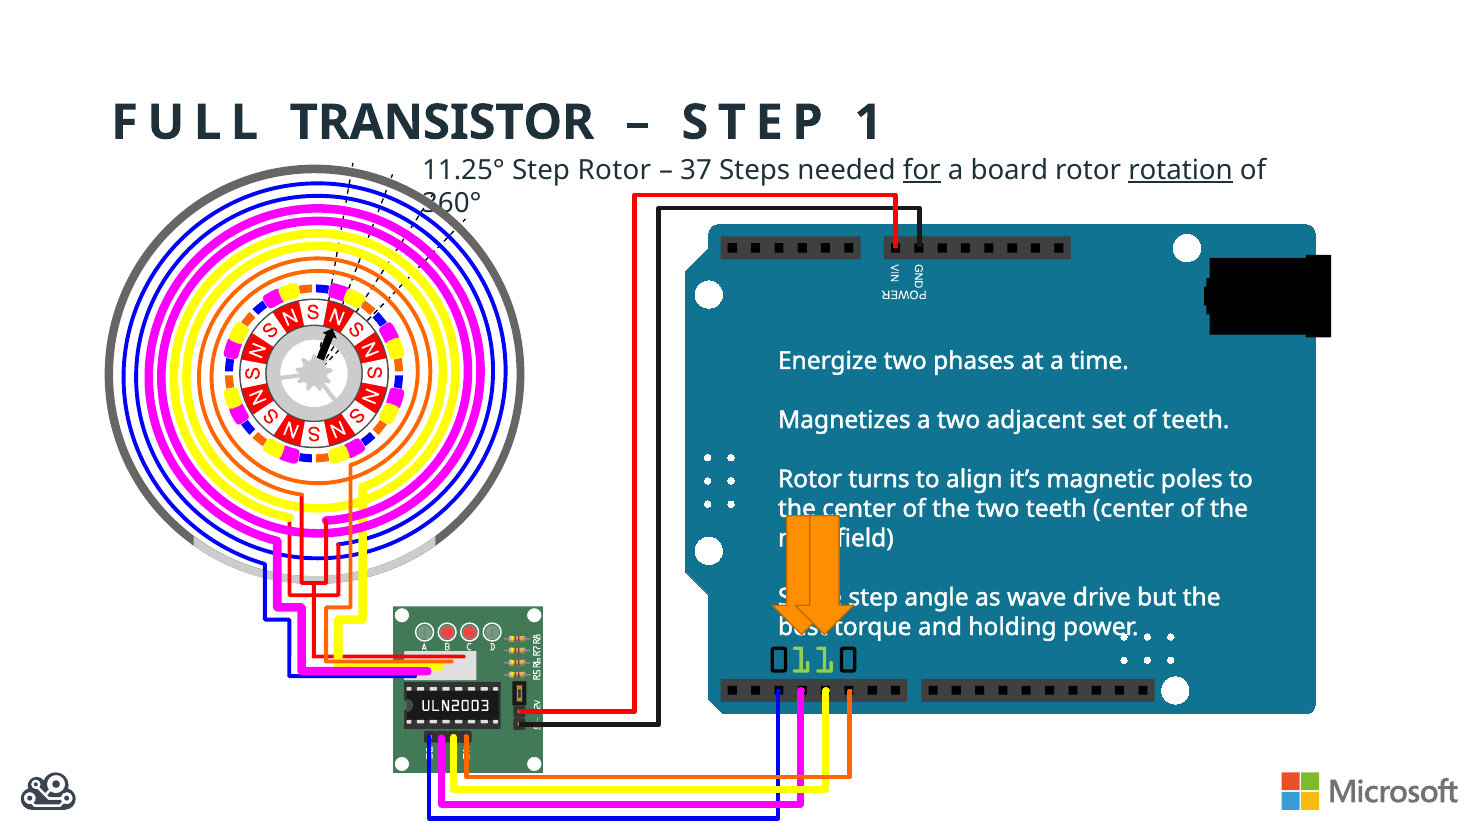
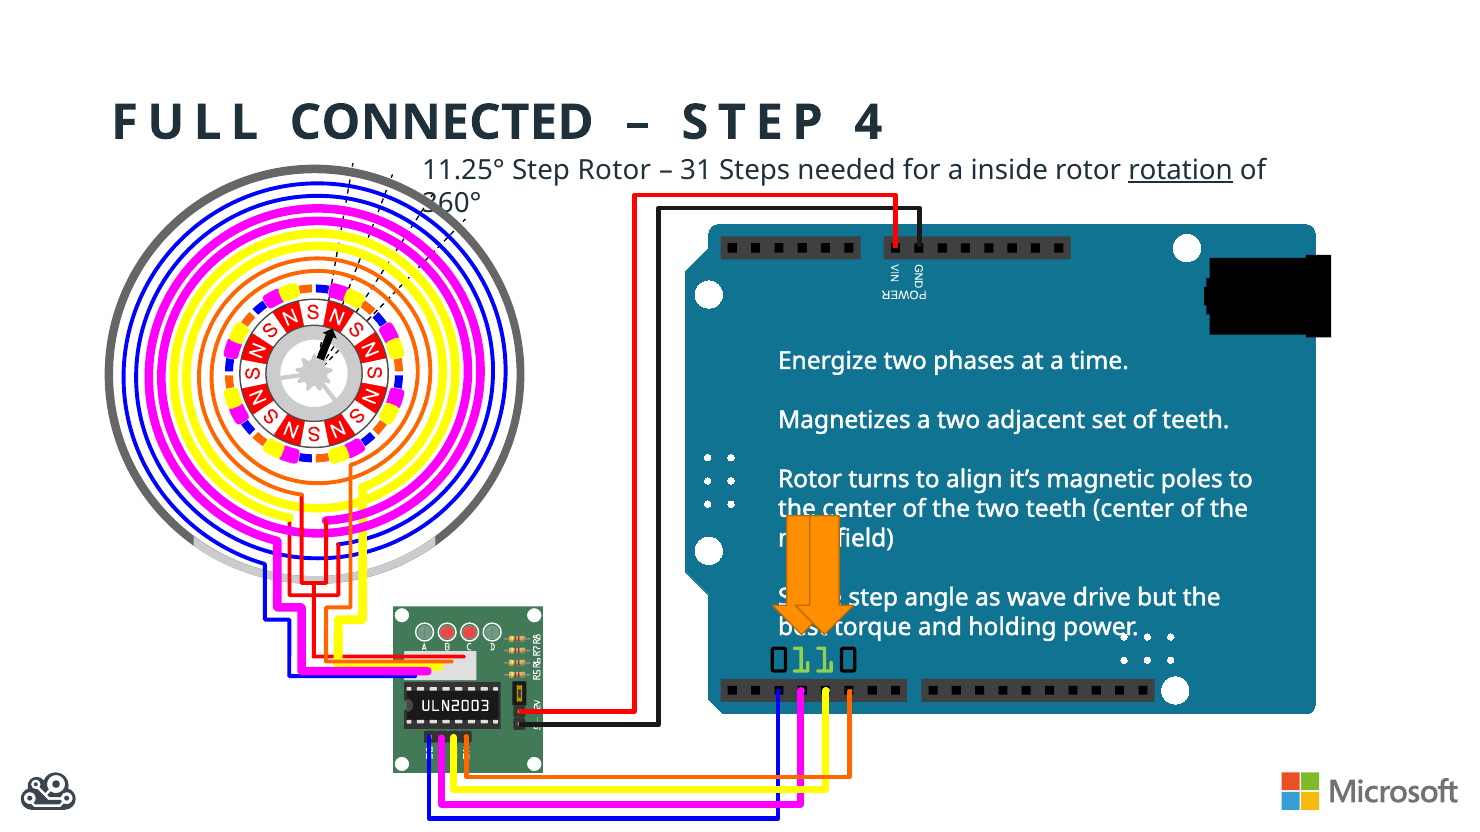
TRANSISTOR: TRANSISTOR -> CONNECTED (442, 123)
1: 1 -> 4 (868, 123)
37: 37 -> 31 (696, 170)
for underline: present -> none (922, 170)
board: board -> inside (1009, 170)
